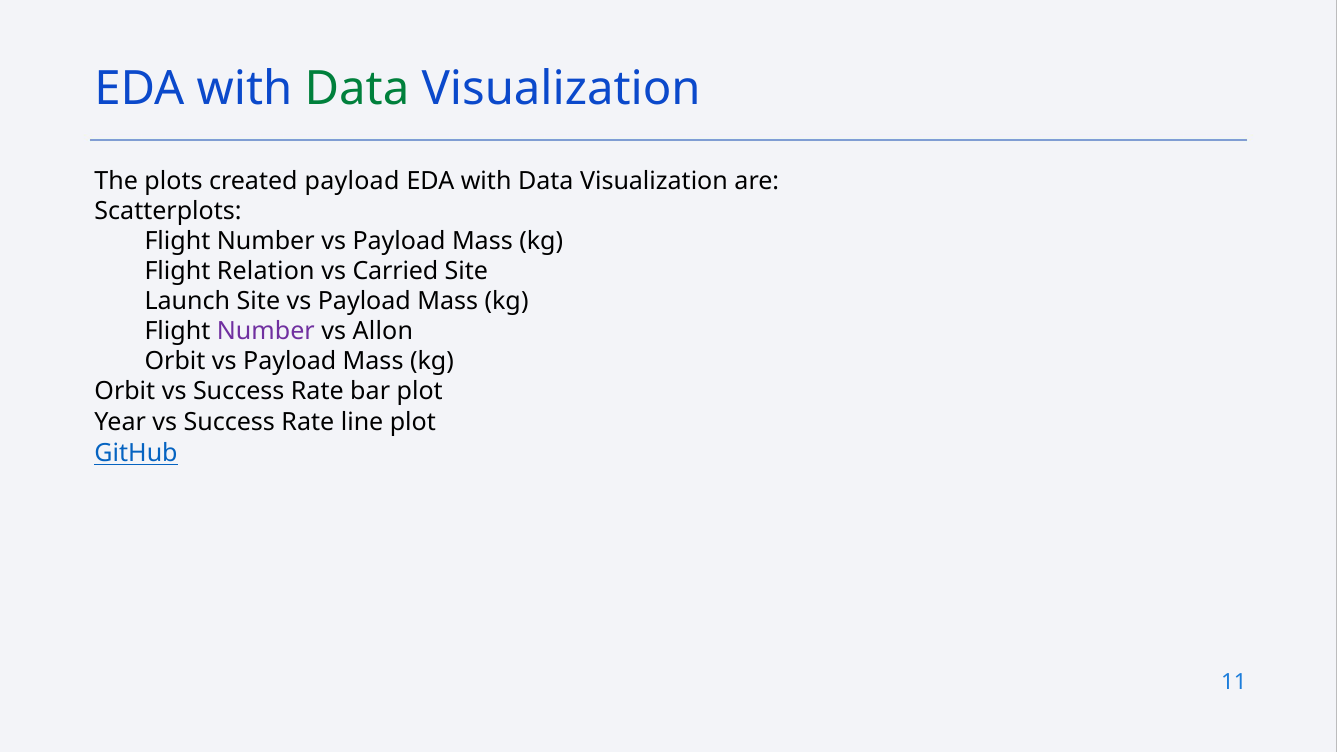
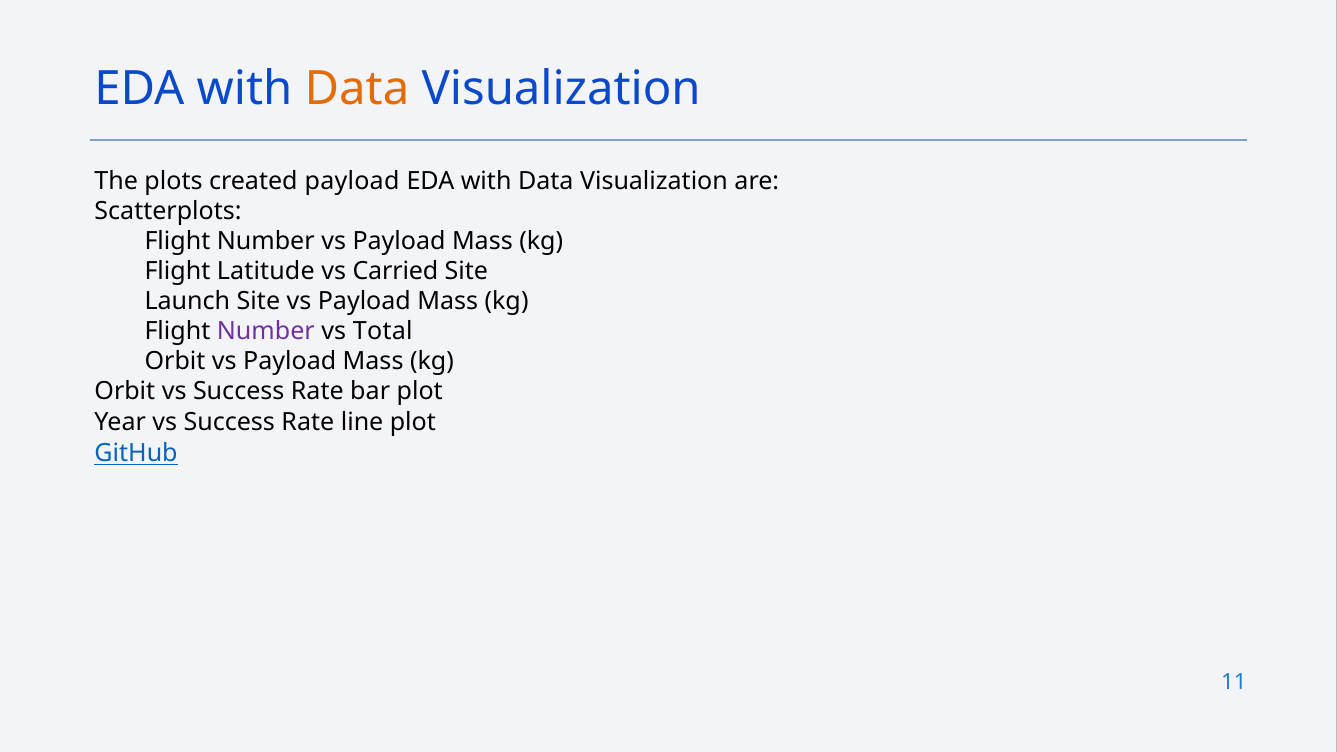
Data colour: green -> orange (357, 89)
Relation: Relation -> Latitude (266, 271)
Allon: Allon -> Total (383, 332)
